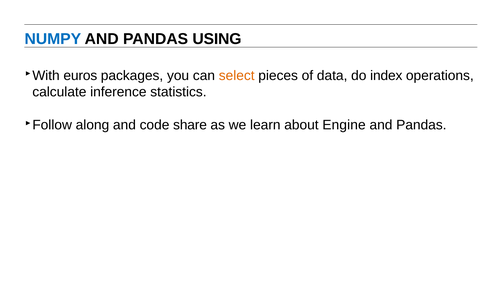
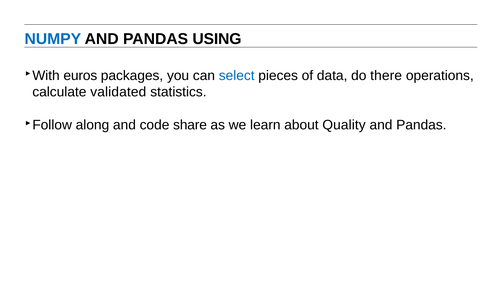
select colour: orange -> blue (237, 76)
index: index -> there (386, 76)
inference: inference -> validated (118, 92)
Engine: Engine -> Quality (344, 125)
